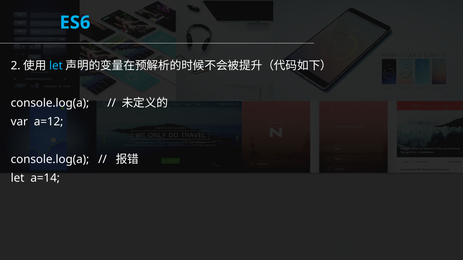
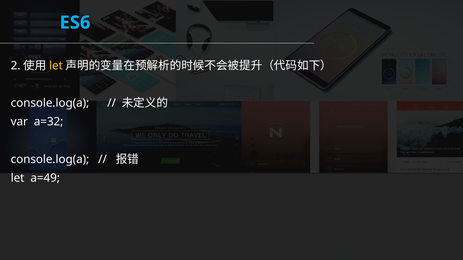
let colour: light blue -> yellow (56, 66)
a=12: a=12 -> a=32 (49, 122)
a=14: a=14 -> a=49 (45, 178)
